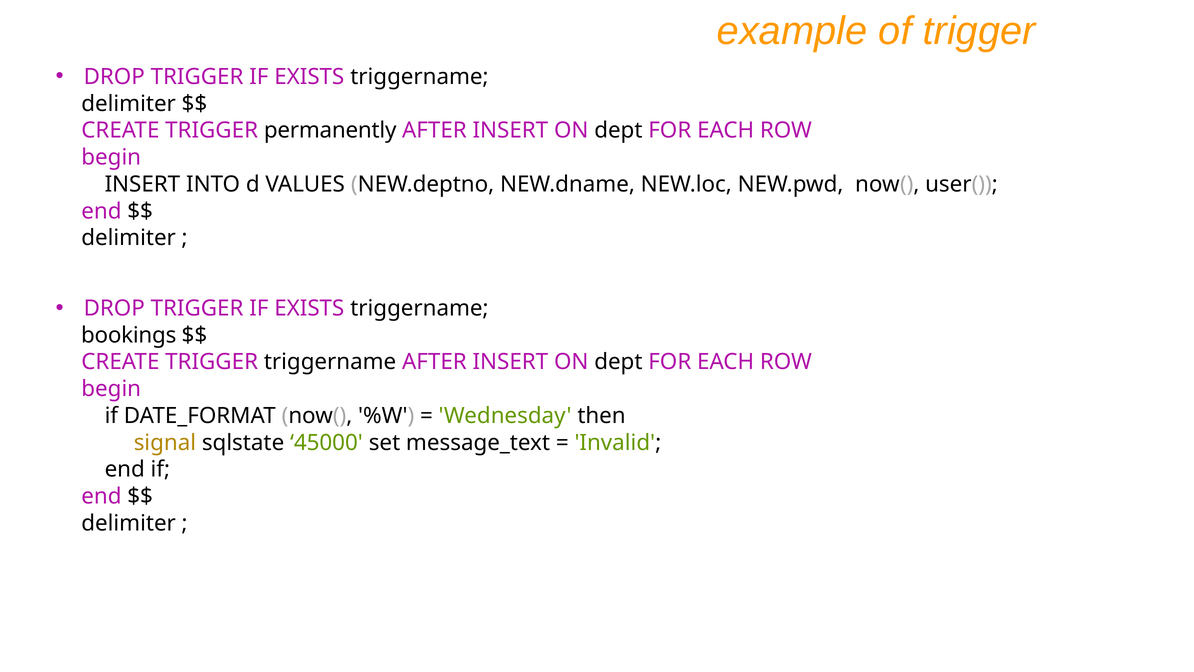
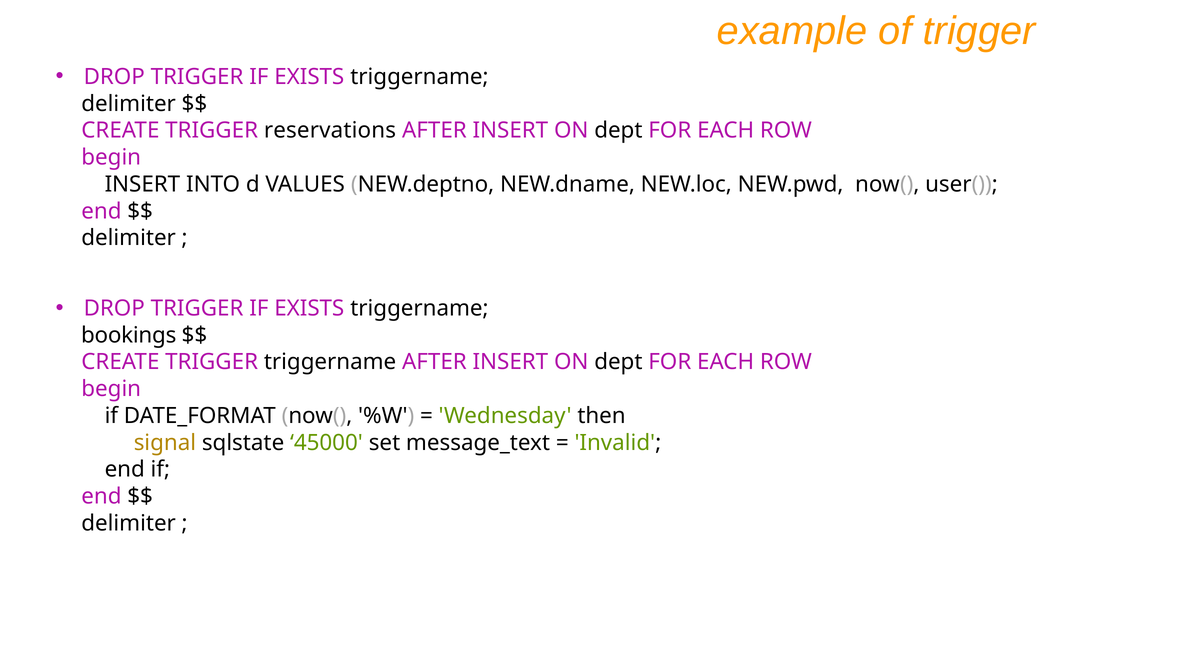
permanently: permanently -> reservations (330, 130)
